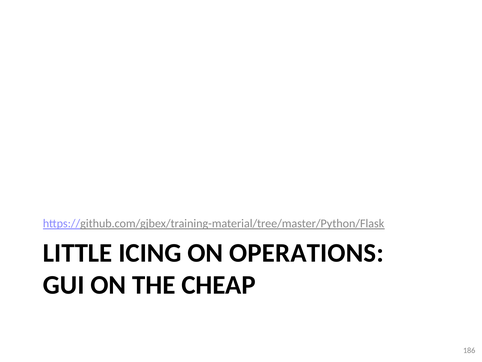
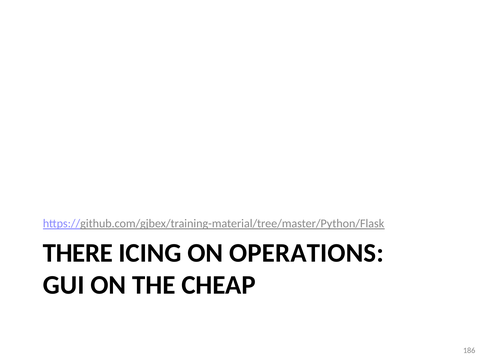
LITTLE: LITTLE -> THERE (78, 253)
